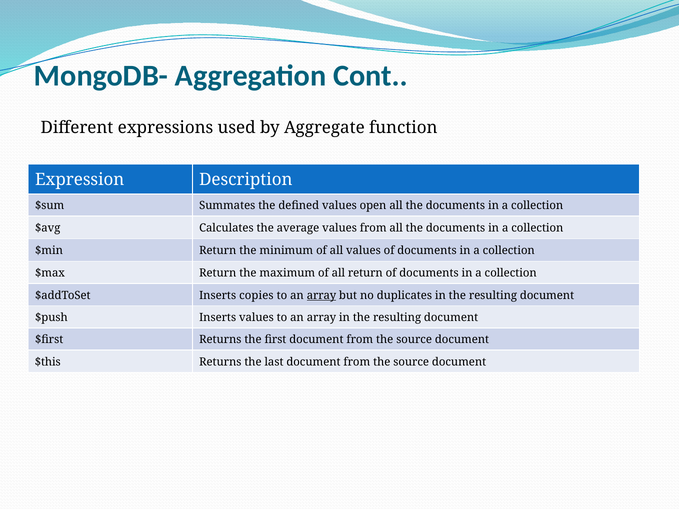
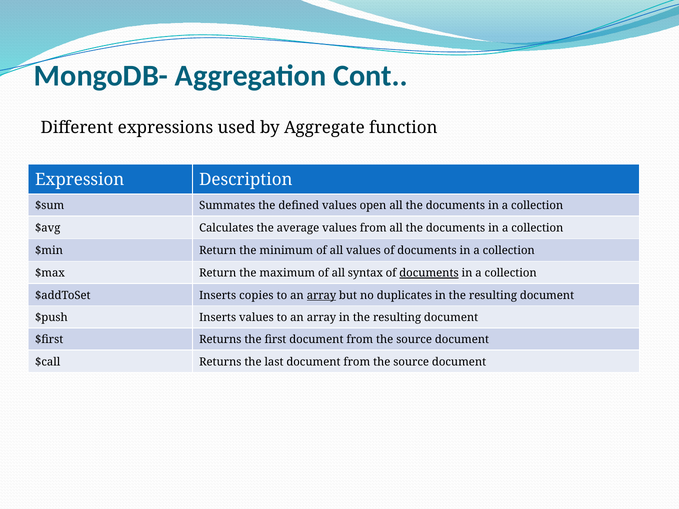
all return: return -> syntax (365, 273)
documents underline: none -> present (429, 273)
$this: $this -> $call (48, 362)
